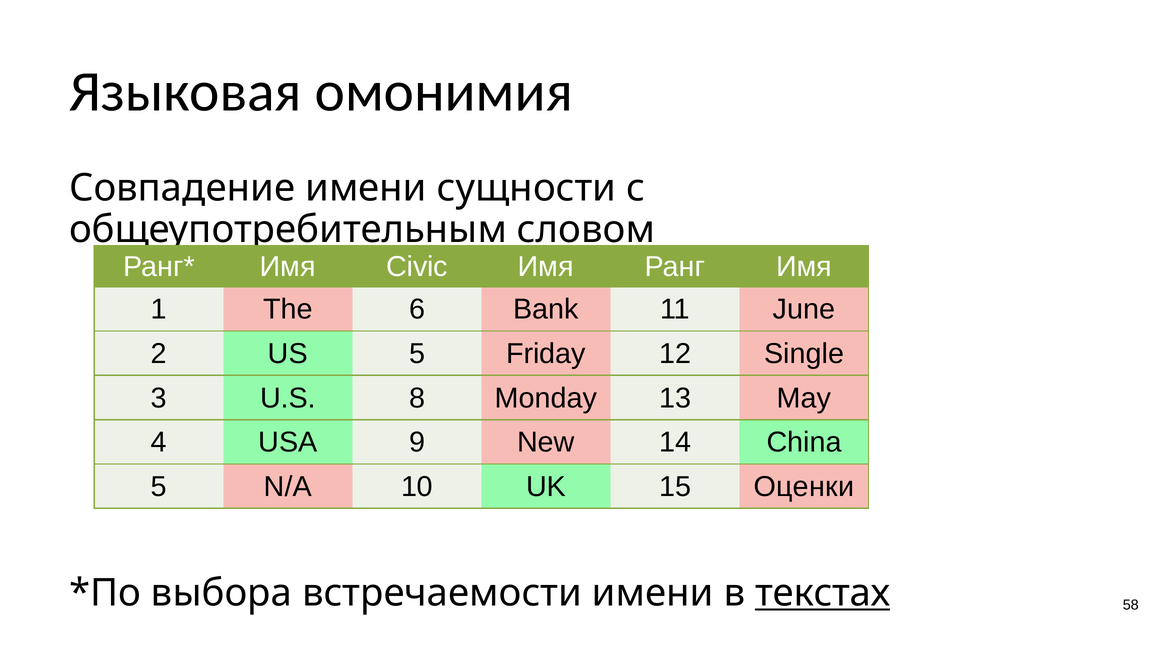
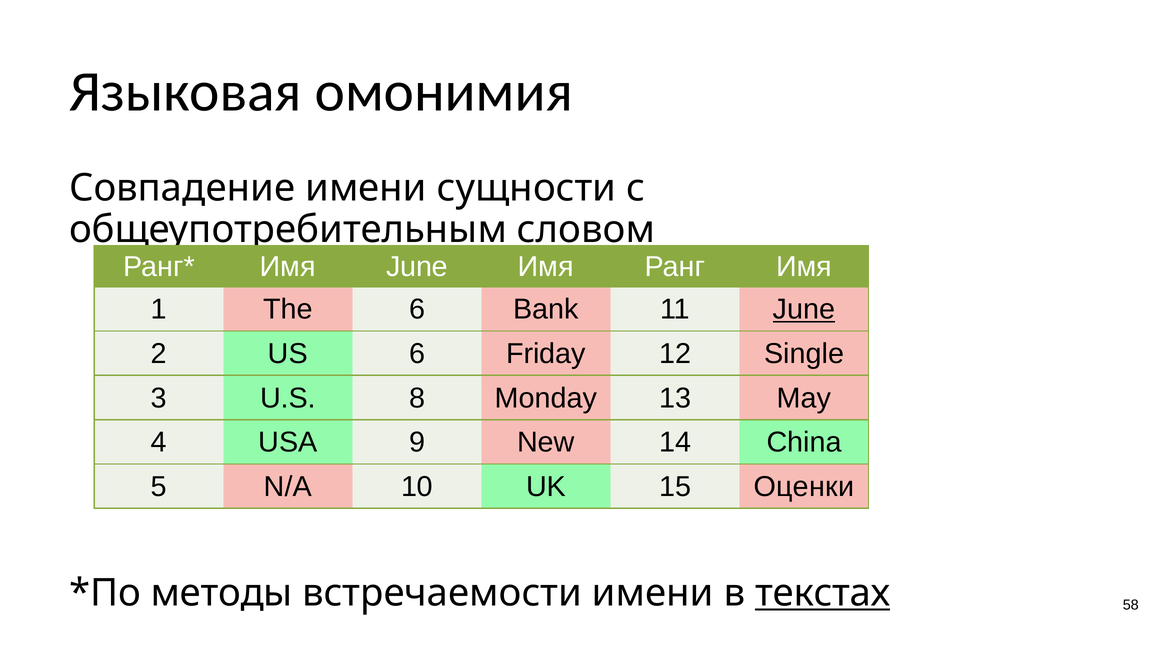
Имя Civic: Civic -> June (417, 267)
June underline: none -> present (804, 309)
US 5: 5 -> 6 (417, 354)
выбора: выбора -> методы (222, 593)
